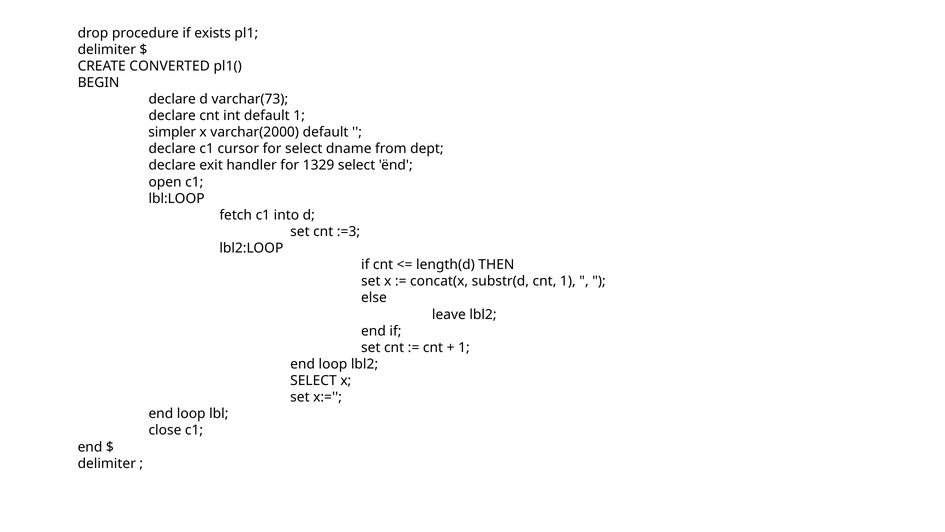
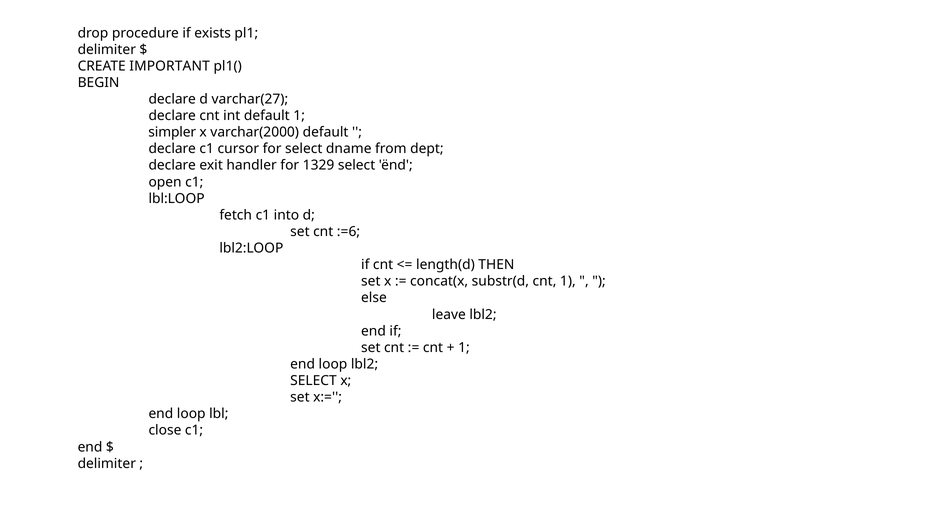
CONVERTED: CONVERTED -> IMPORTANT (170, 66)
varchar(73: varchar(73 -> varchar(27 (250, 99)
:=3: :=3 -> :=6 (348, 231)
